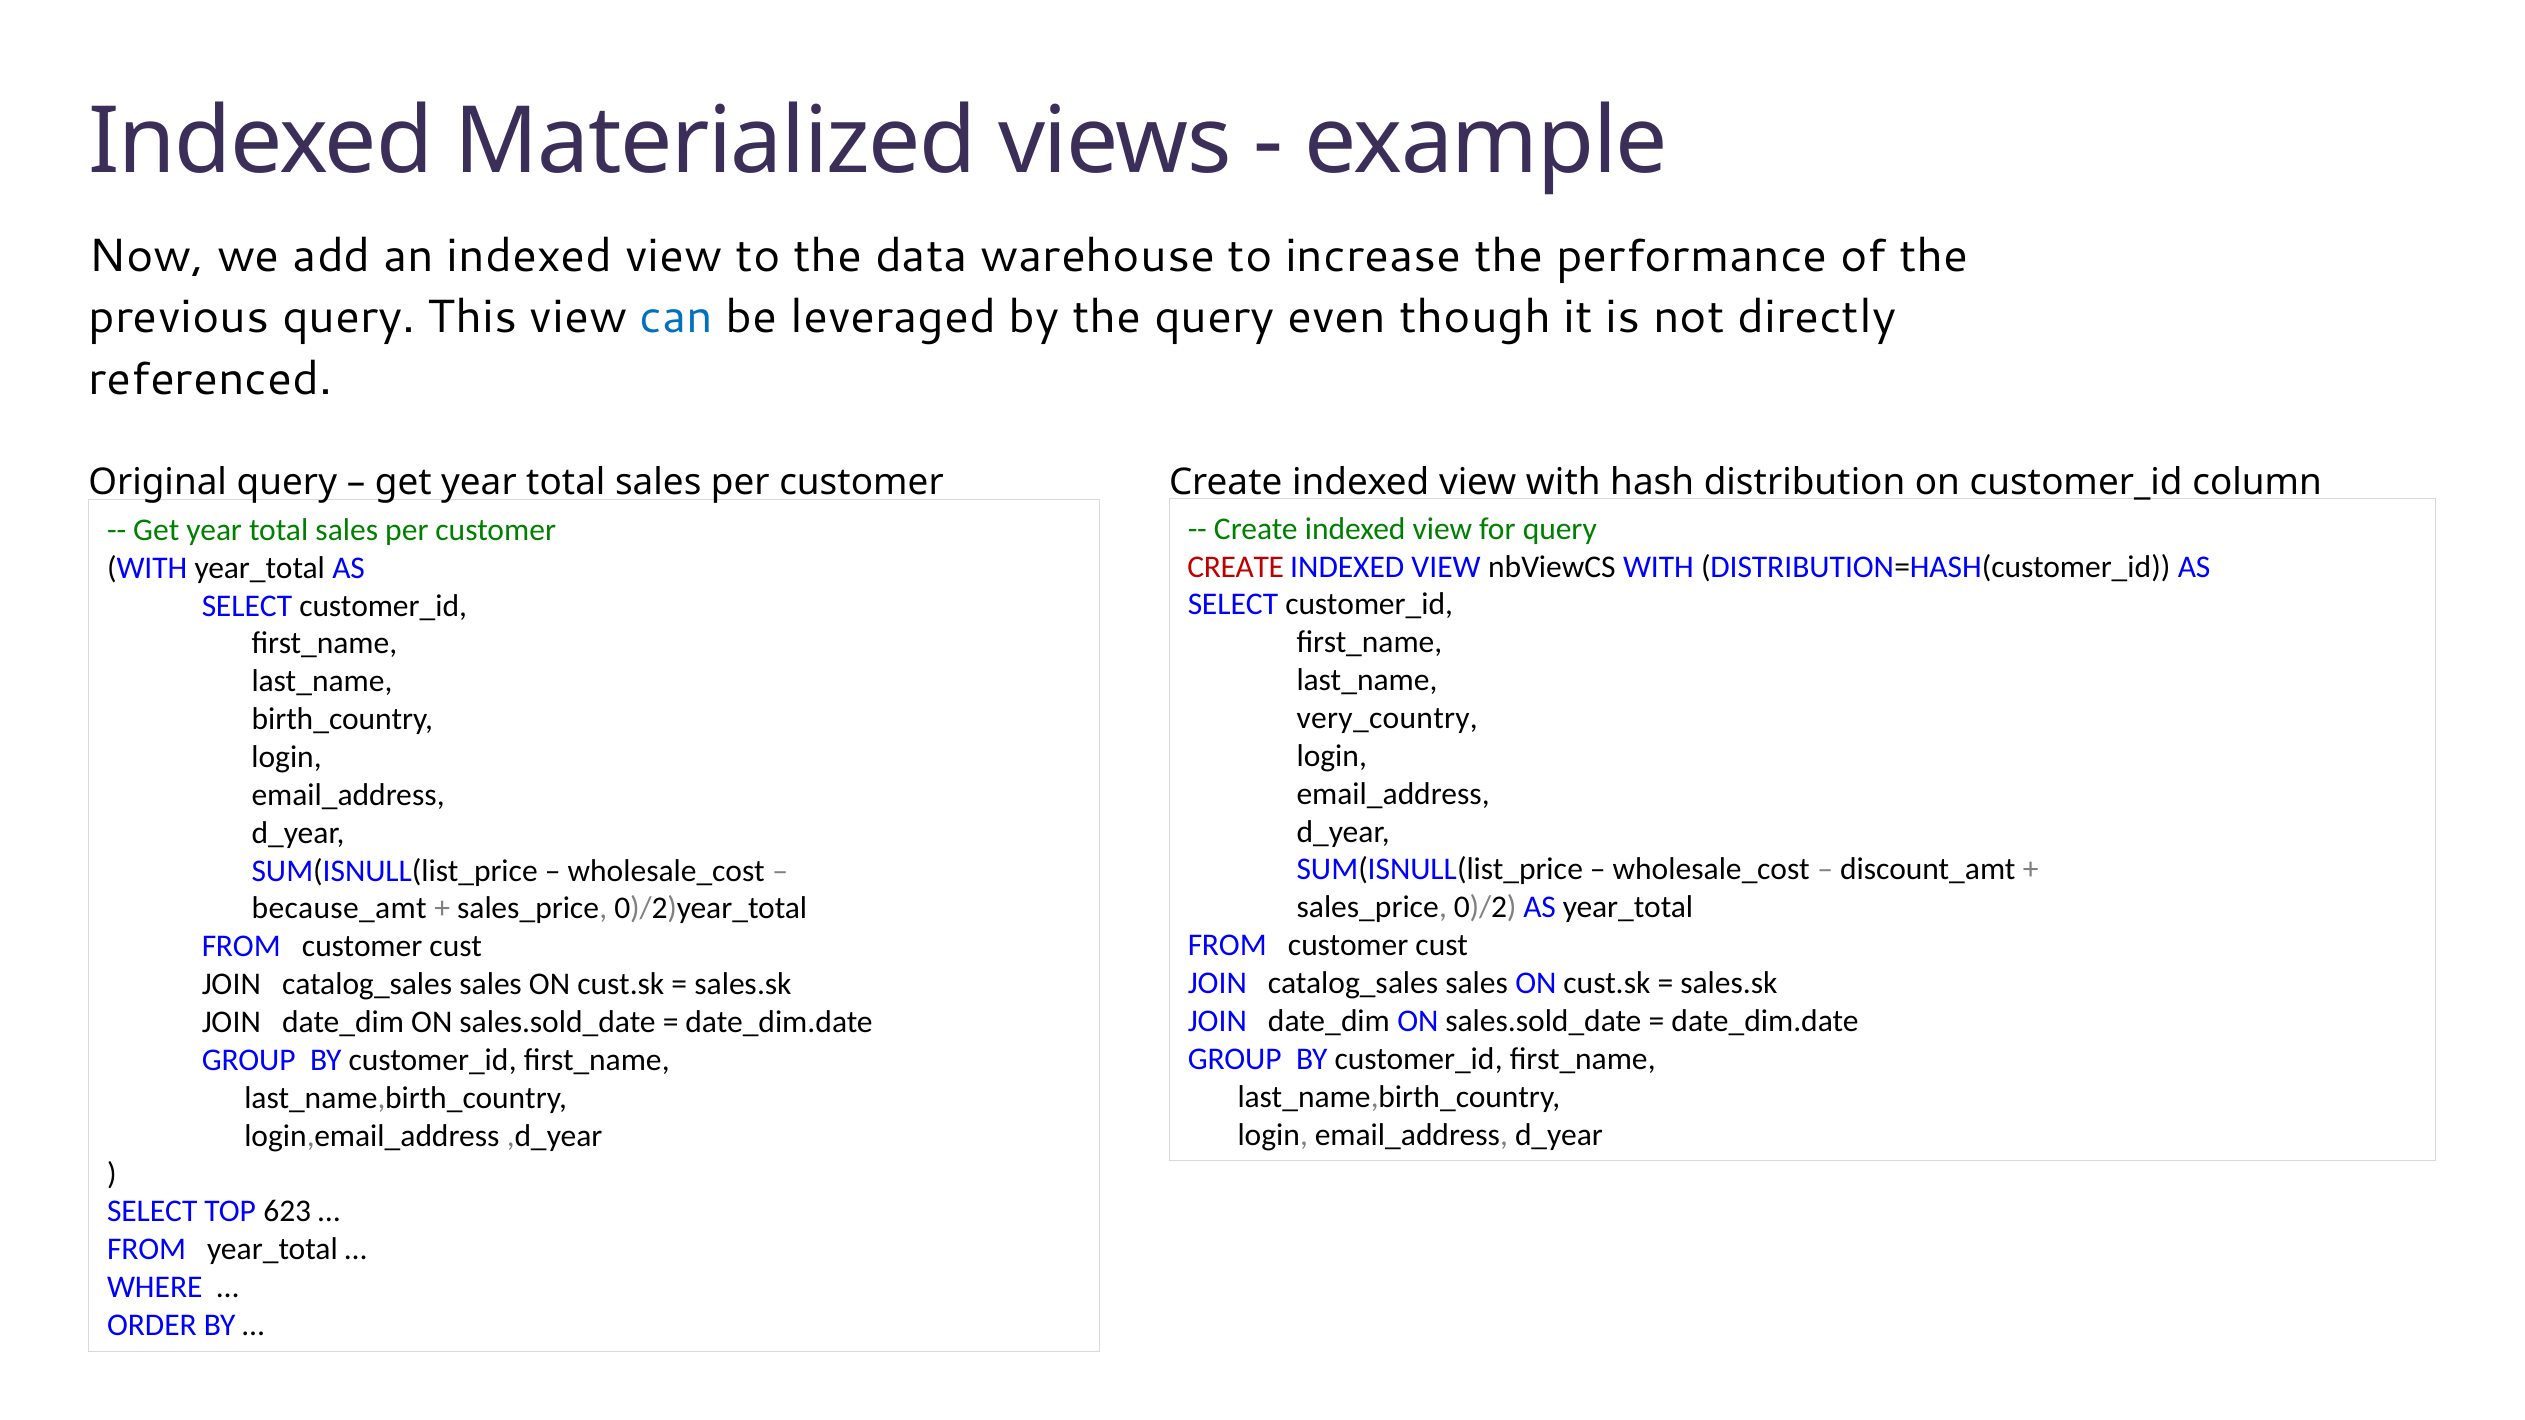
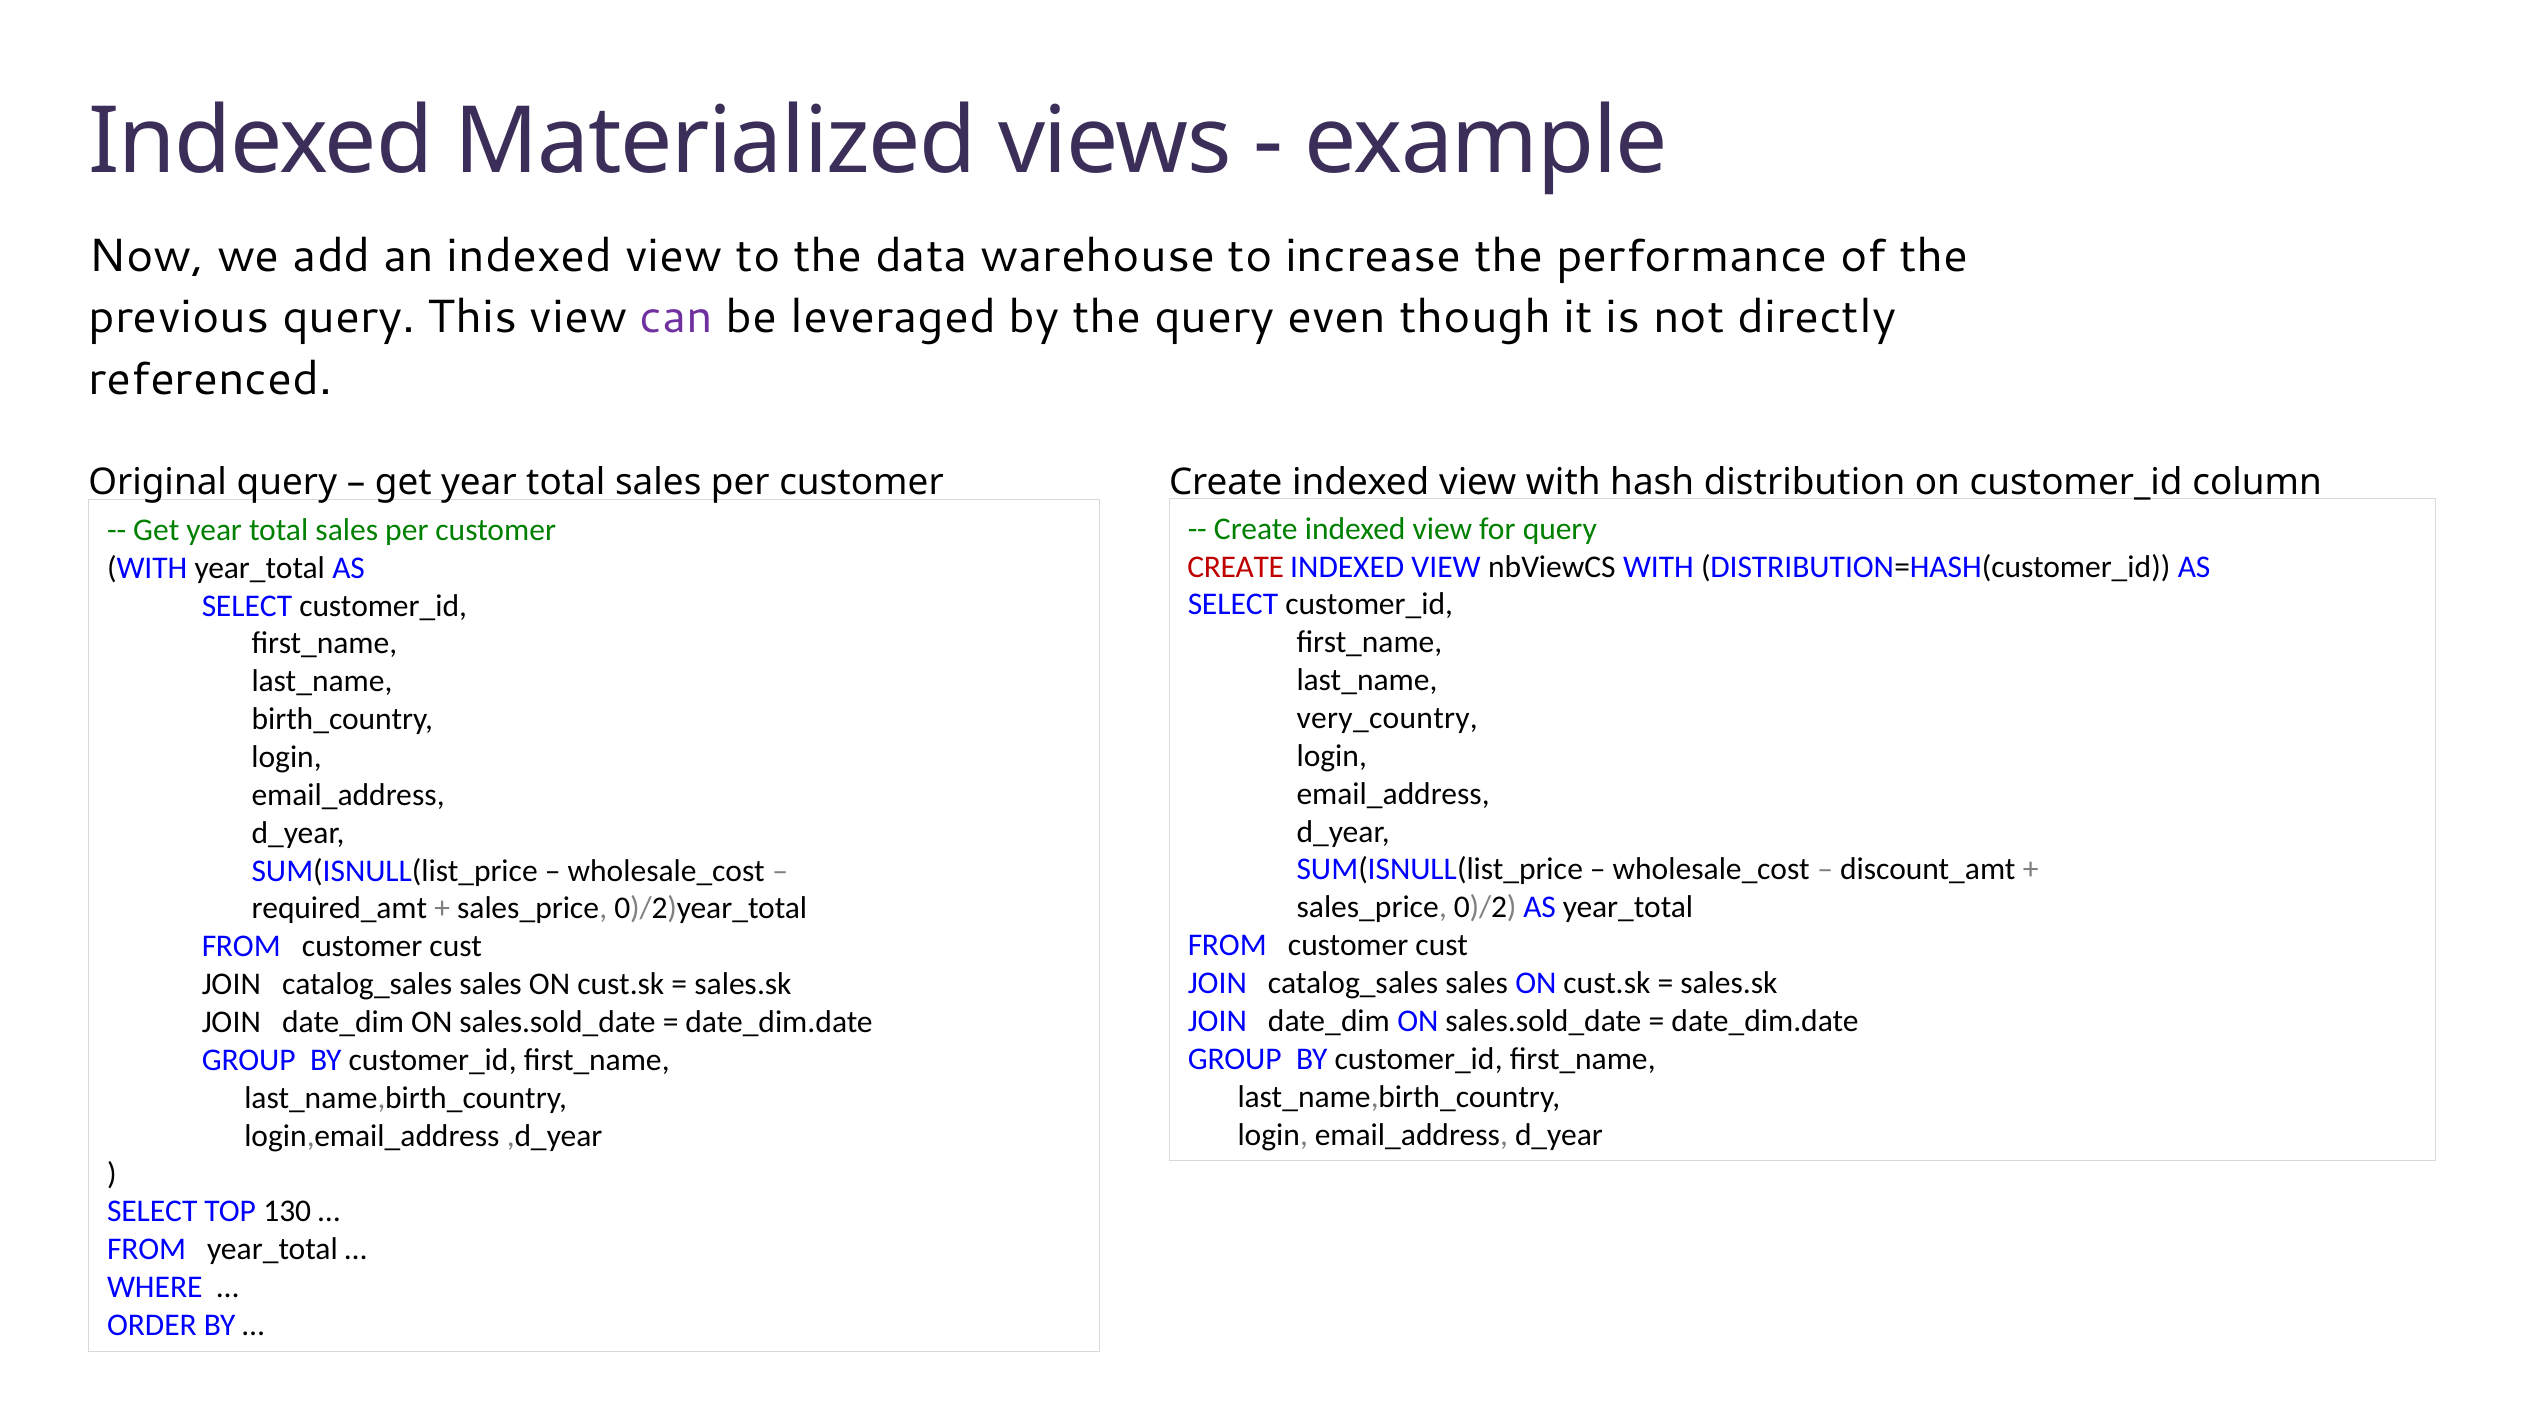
can colour: blue -> purple (677, 317)
because_amt: because_amt -> required_amt (339, 909)
623: 623 -> 130 (287, 1212)
